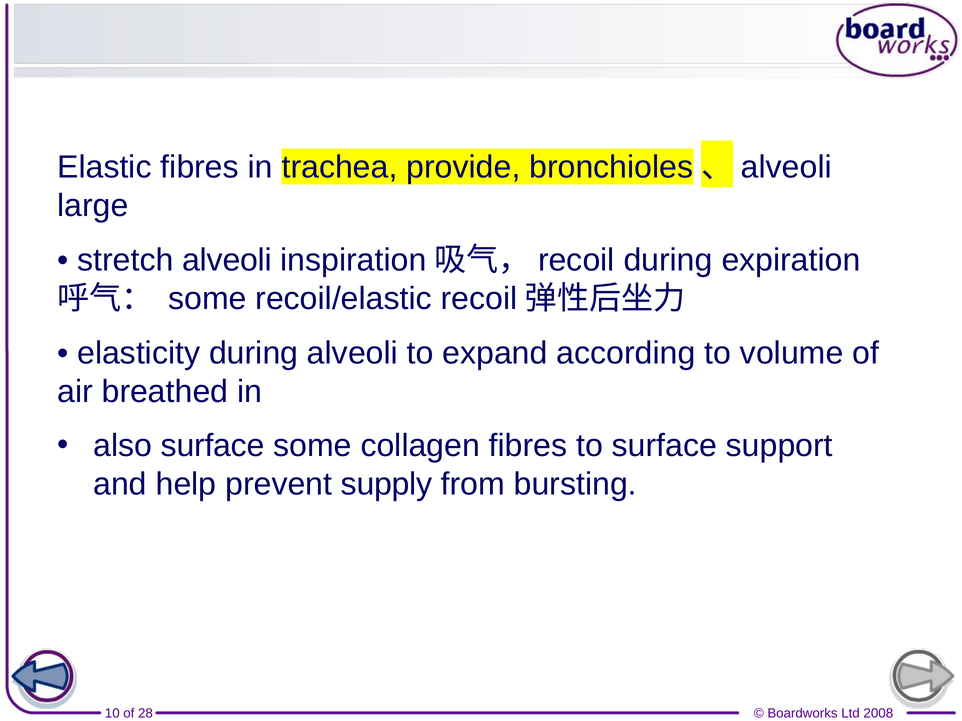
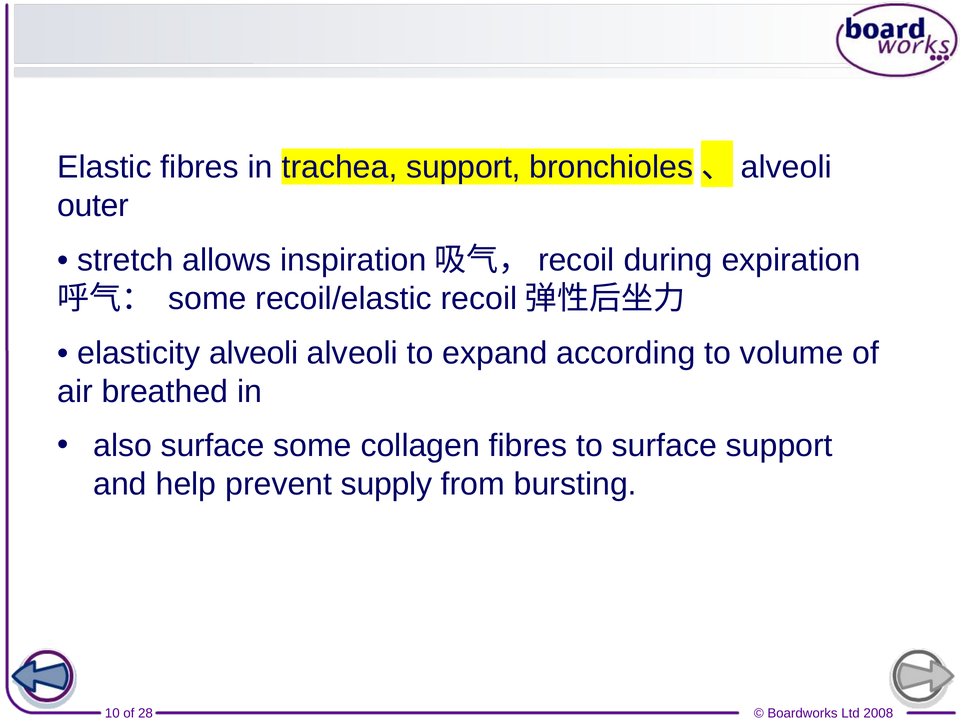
trachea provide: provide -> support (464, 167)
large: large -> outer (93, 206)
stretch alveoli: alveoli -> allows (227, 260)
elasticity during: during -> alveoli (254, 353)
